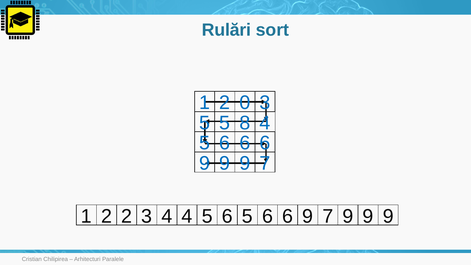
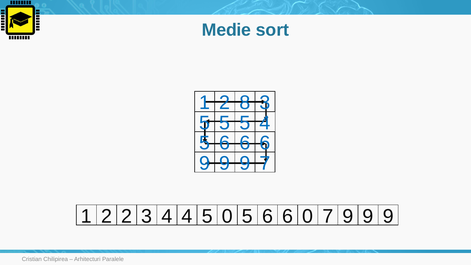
Rulări: Rulări -> Medie (226, 30)
0: 0 -> 8 (245, 103)
5 5 8: 8 -> 5 (245, 123)
5 6 6 9: 9 -> 0 (308, 216)
4 5 6: 6 -> 0 (227, 216)
